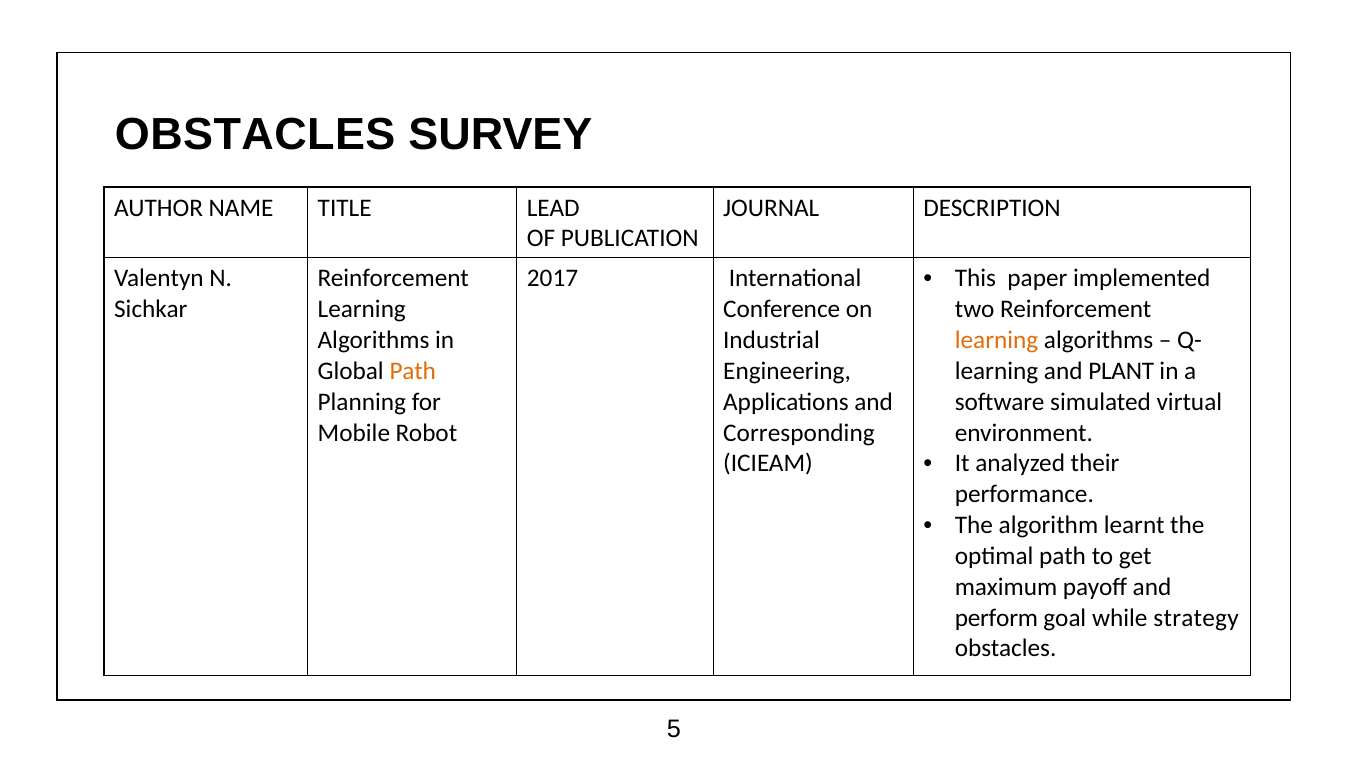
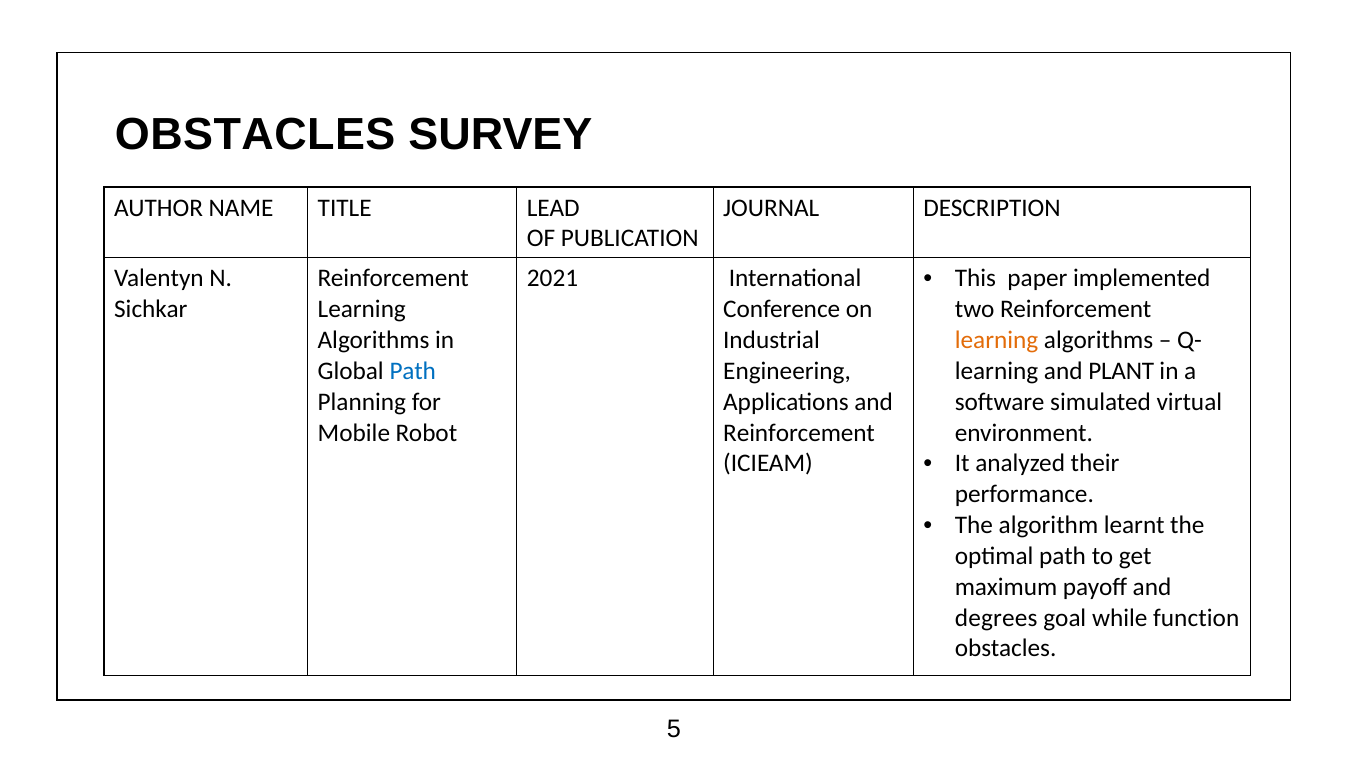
2017: 2017 -> 2021 (553, 279)
Path colour: orange -> blue (413, 371)
Corresponding: Corresponding -> Reinforcement (799, 433)
perform: perform -> degrees (996, 618)
strategy: strategy -> function (1196, 618)
